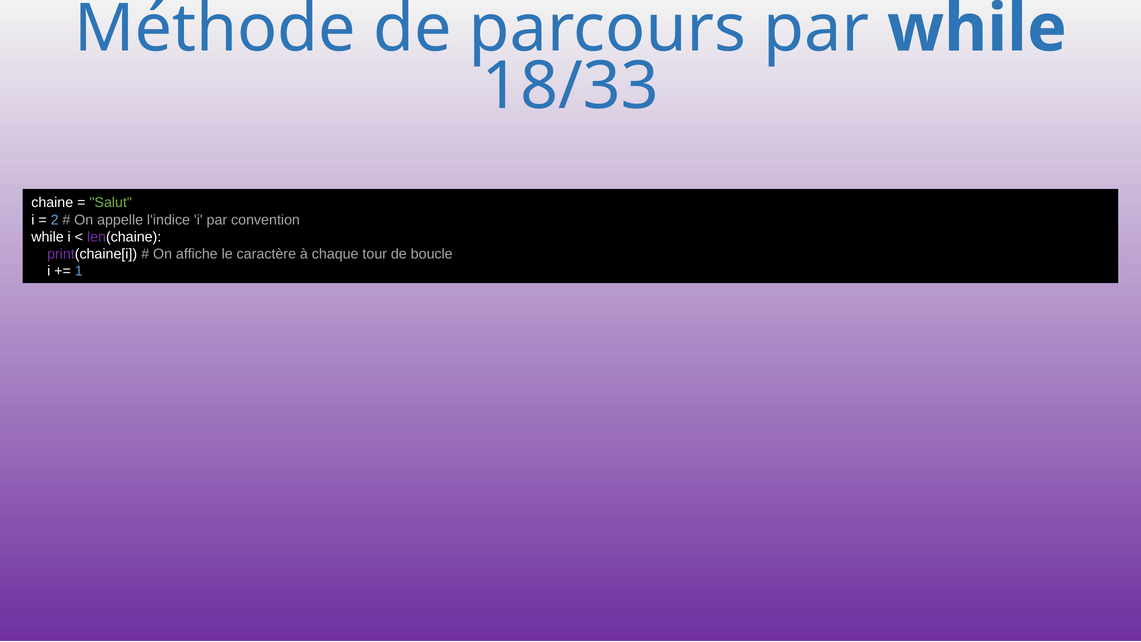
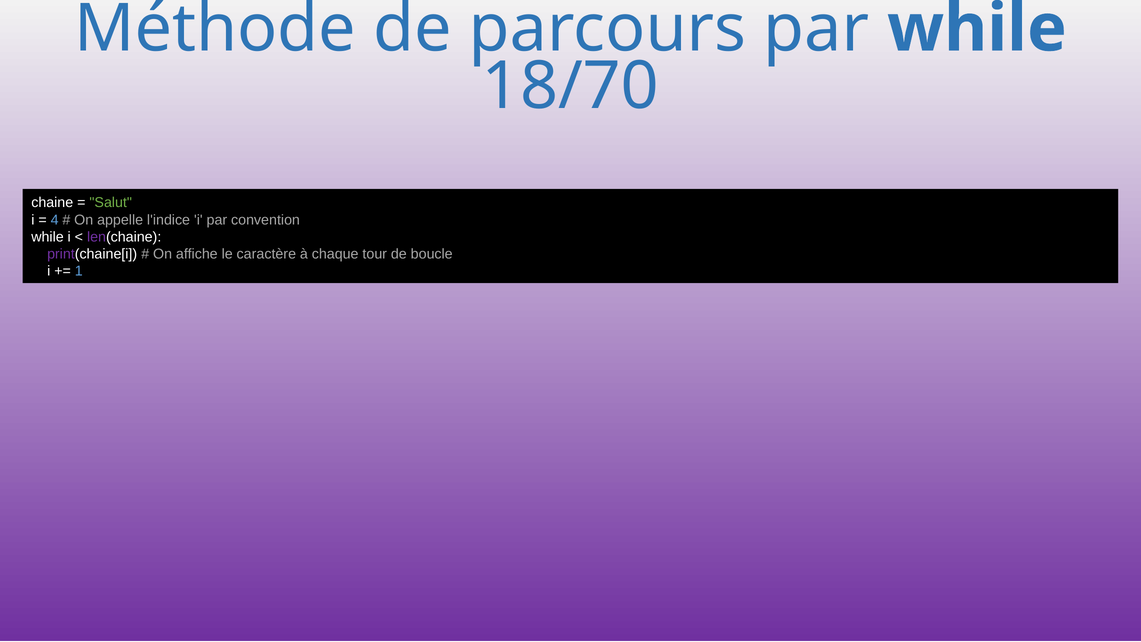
18/33: 18/33 -> 18/70 (570, 86)
2: 2 -> 4 (55, 220)
